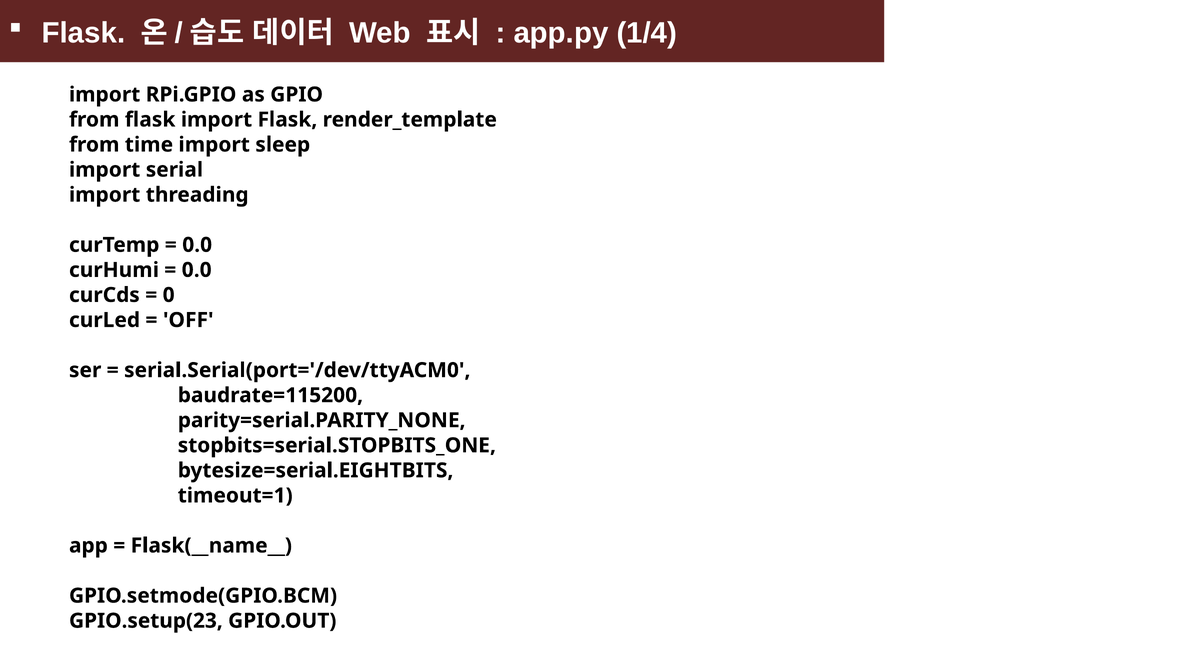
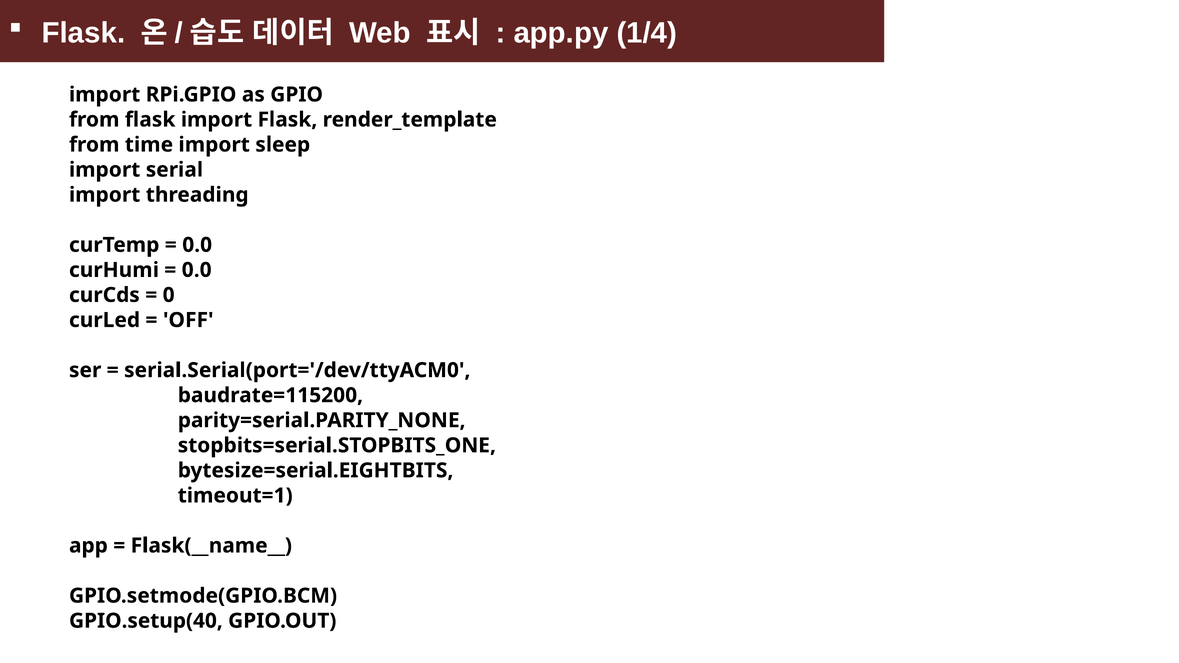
GPIO.setup(23: GPIO.setup(23 -> GPIO.setup(40 (146, 621)
